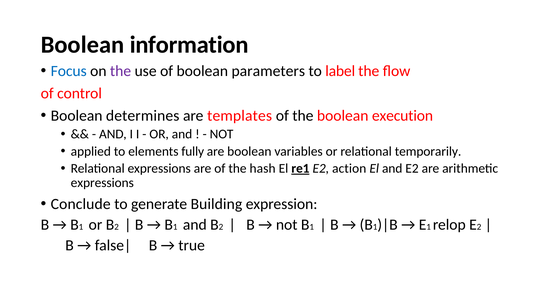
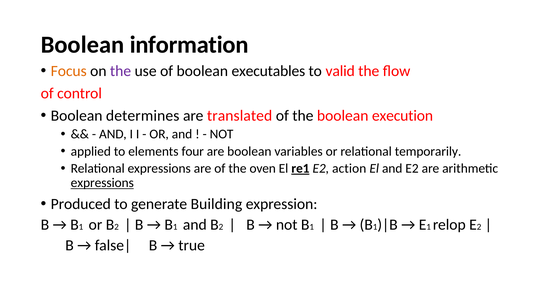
Focus colour: blue -> orange (69, 71)
parameters: parameters -> executables (268, 71)
label: label -> valid (340, 71)
templates: templates -> translated (240, 116)
fully: fully -> four (193, 152)
hash: hash -> oven (263, 169)
expressions underline: none -> present (102, 183)
Conclude: Conclude -> Produced (81, 204)
